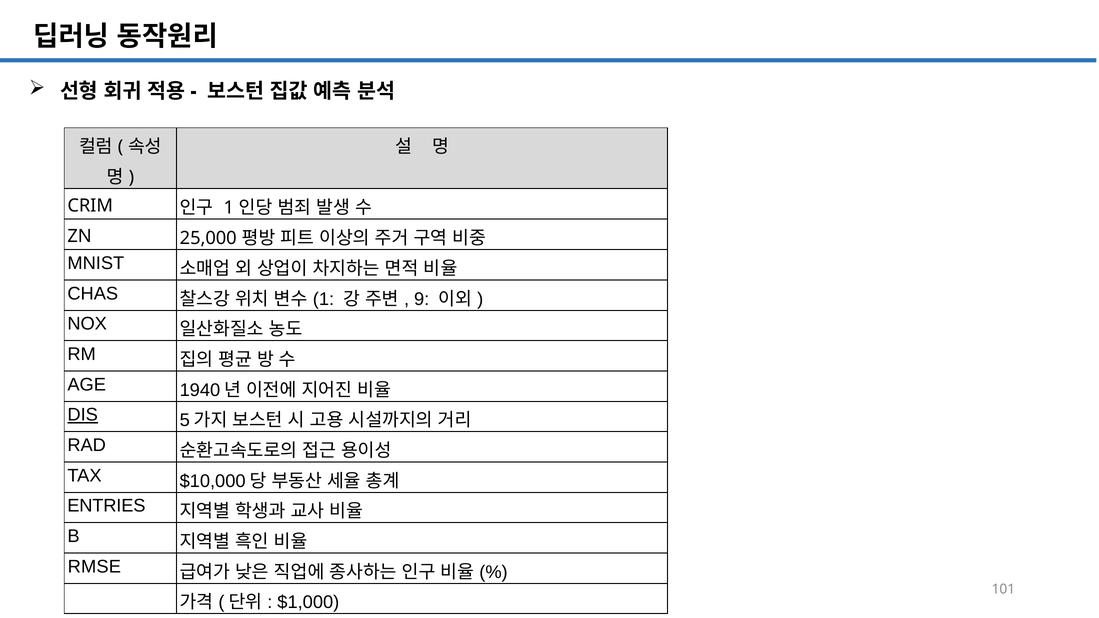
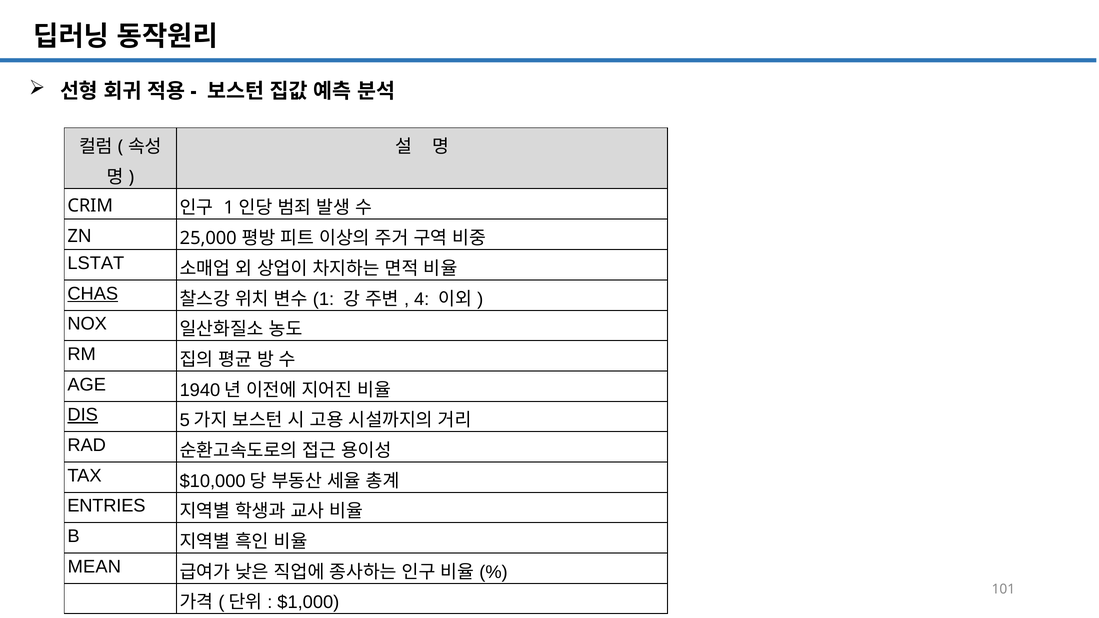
MNIST: MNIST -> LSTAT (96, 263)
CHAS underline: none -> present (93, 294)
9: 9 -> 4 (422, 299)
RMSE: RMSE -> MEAN (94, 567)
